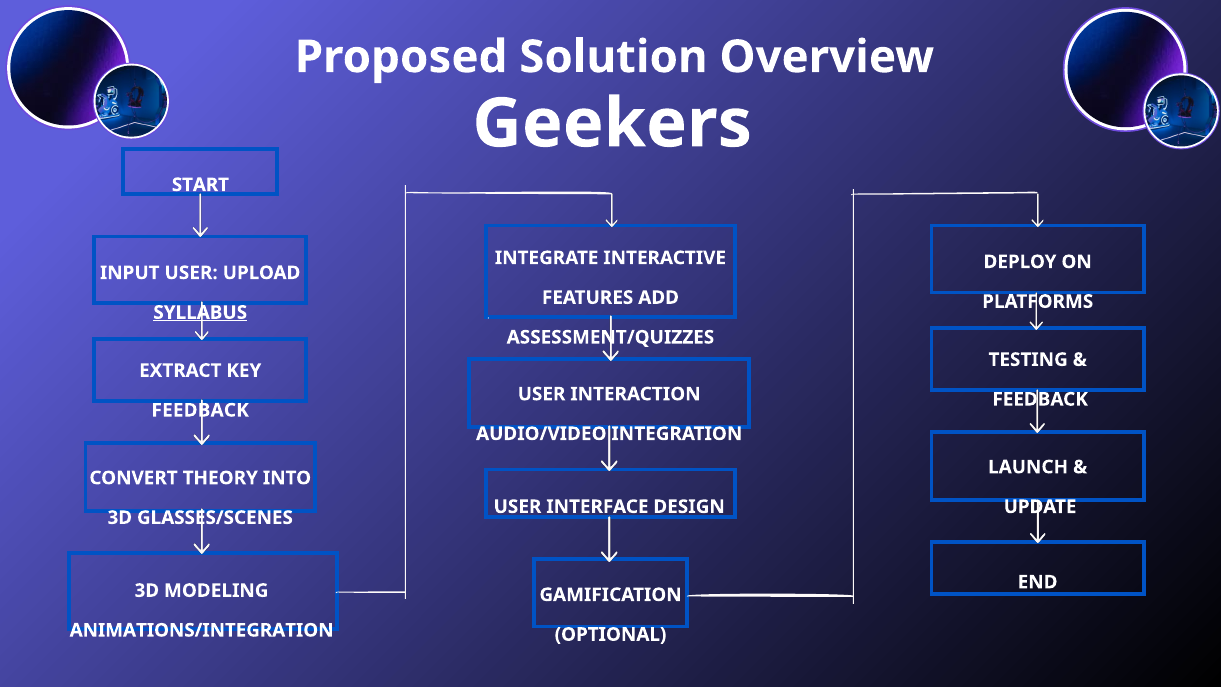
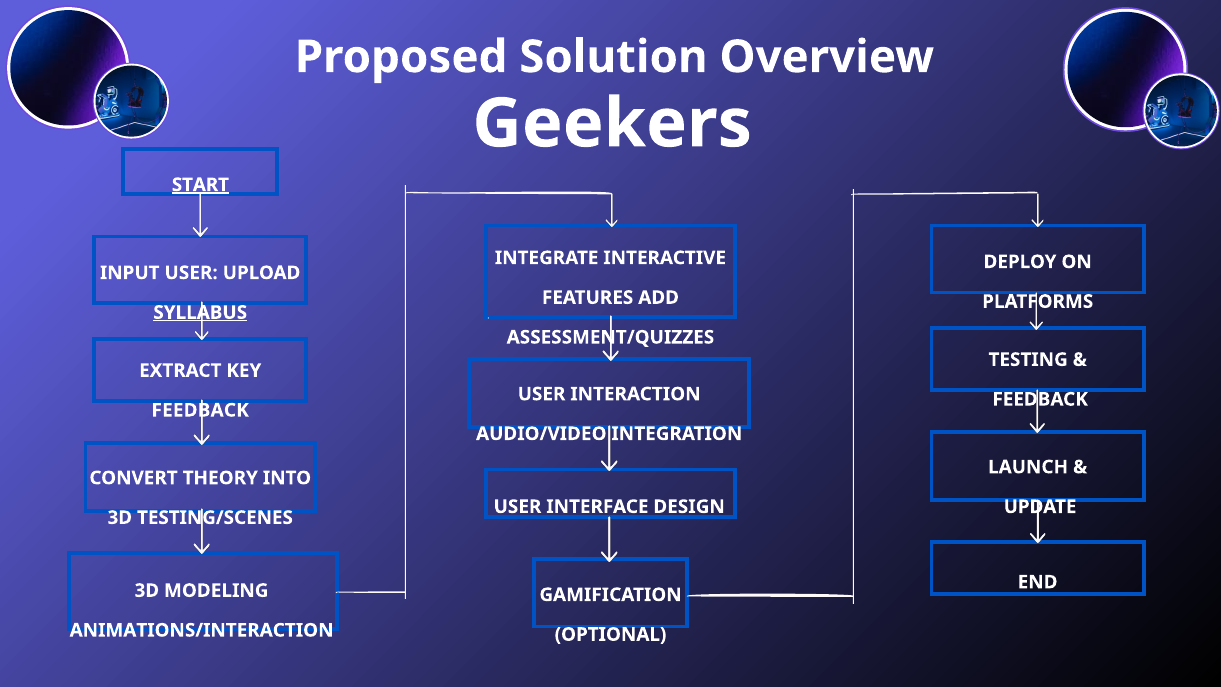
START underline: none -> present (200, 185)
GLASSES/SCENES: GLASSES/SCENES -> TESTING/SCENES (215, 518)
ANIMATIONS/INTEGRATION: ANIMATIONS/INTEGRATION -> ANIMATIONS/INTERACTION (202, 630)
